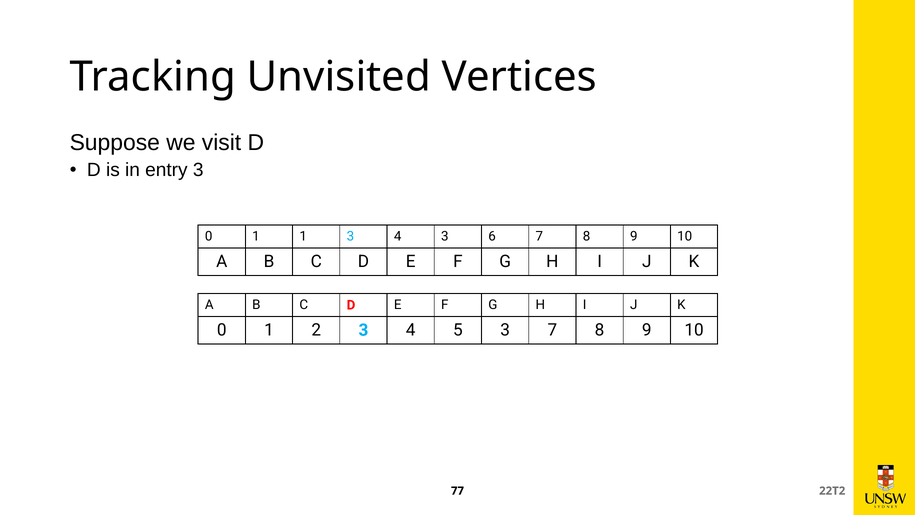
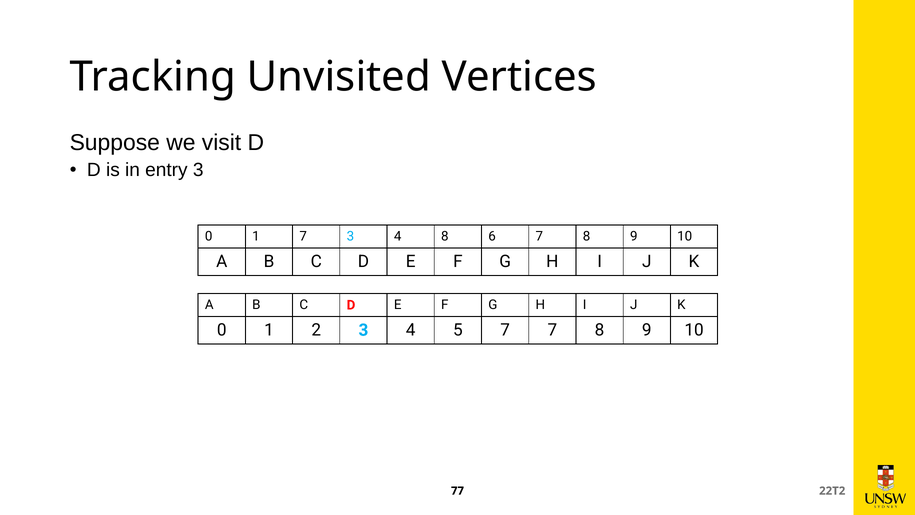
1 1: 1 -> 7 (303, 236)
4 3: 3 -> 8 (445, 236)
5 3: 3 -> 7 (505, 330)
